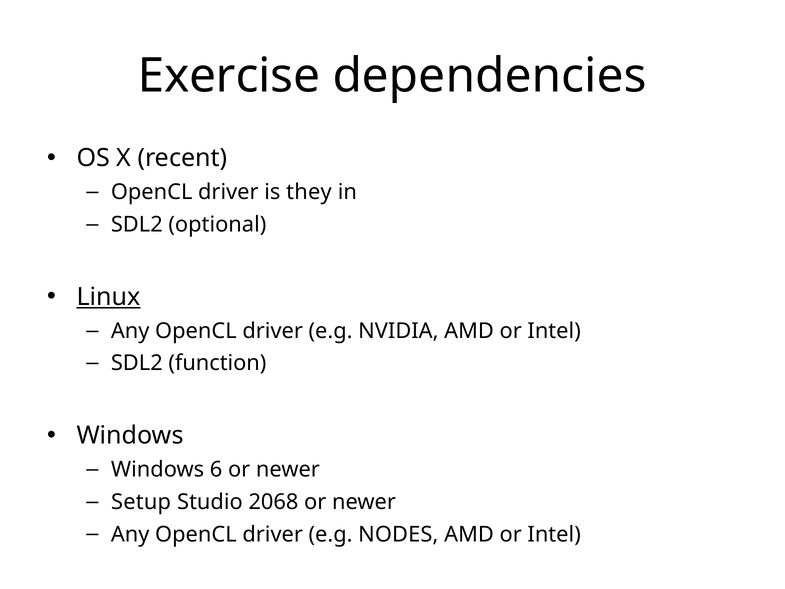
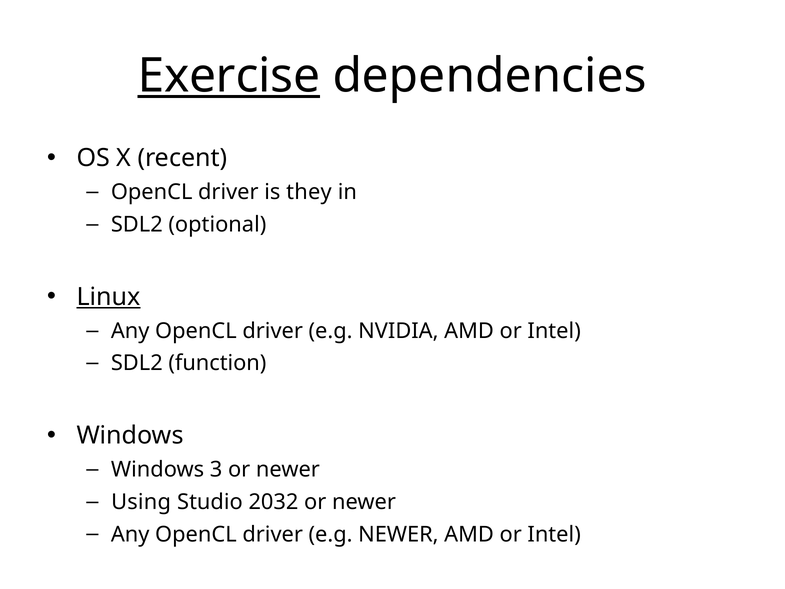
Exercise underline: none -> present (229, 76)
6: 6 -> 3 (216, 470)
Setup: Setup -> Using (141, 502)
2068: 2068 -> 2032 (273, 502)
e.g NODES: NODES -> NEWER (398, 534)
